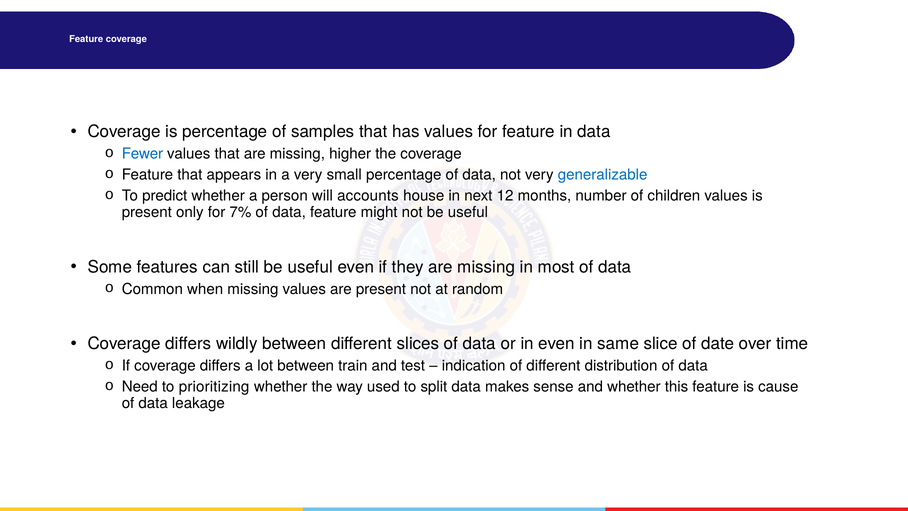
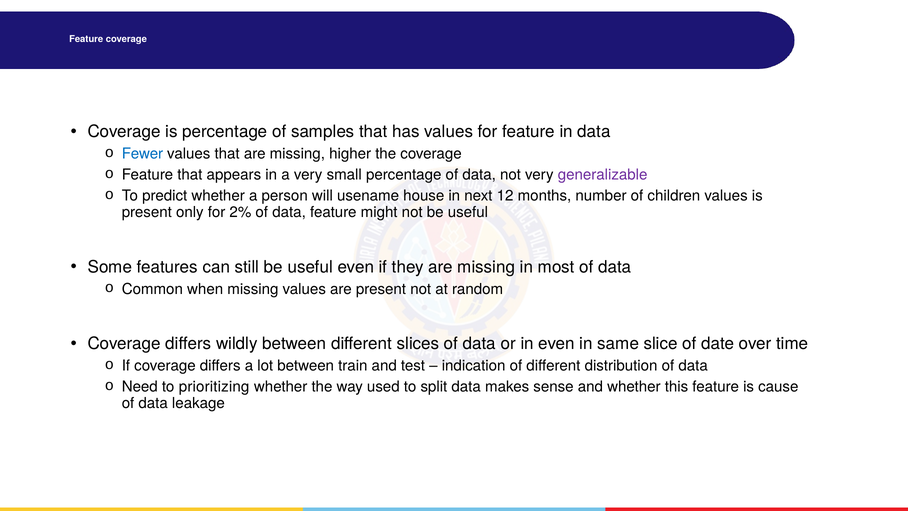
generalizable colour: blue -> purple (603, 175)
accounts: accounts -> usename (368, 196)
7%: 7% -> 2% (240, 212)
